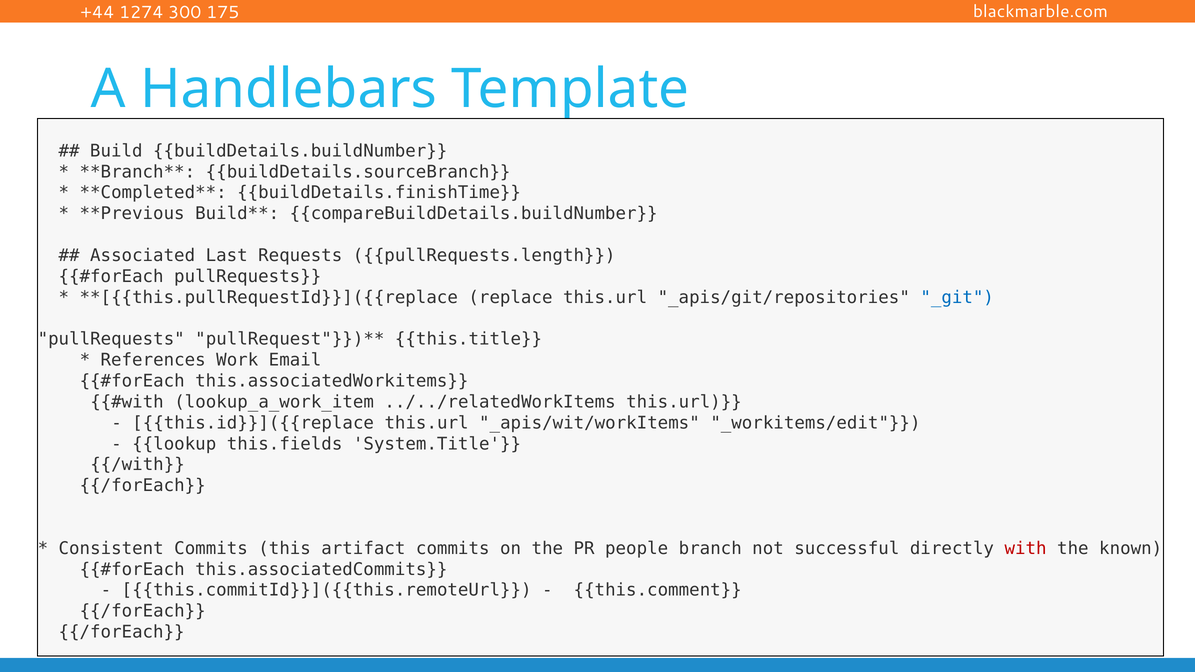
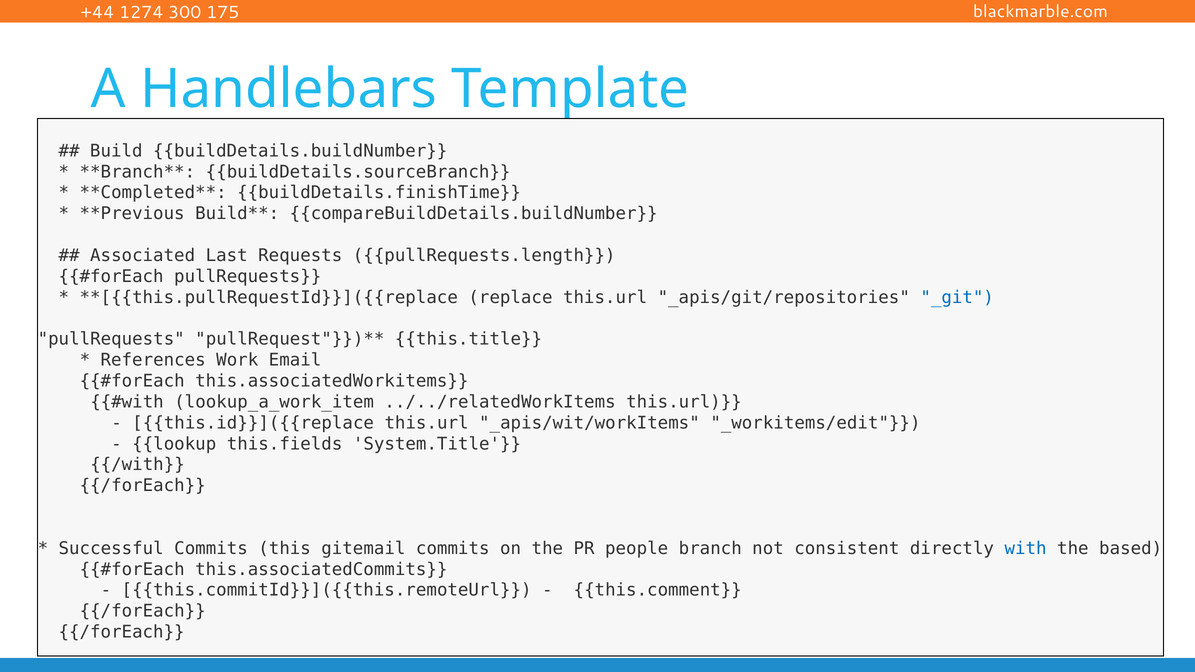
Consistent: Consistent -> Successful (111, 549)
artifact: artifact -> gitemail (363, 549)
successful: successful -> consistent (847, 549)
with colour: red -> blue (1026, 549)
known: known -> based (1131, 549)
